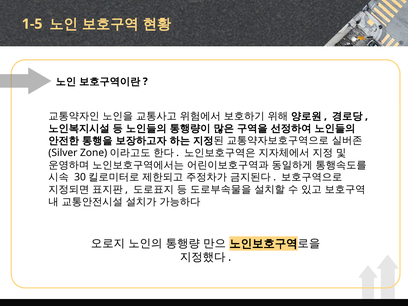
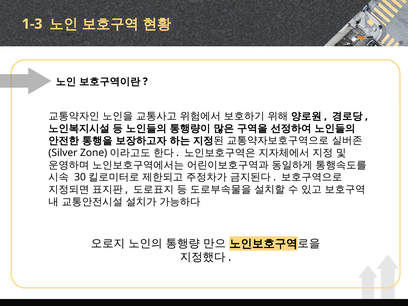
1-5: 1-5 -> 1-3 (32, 24)
